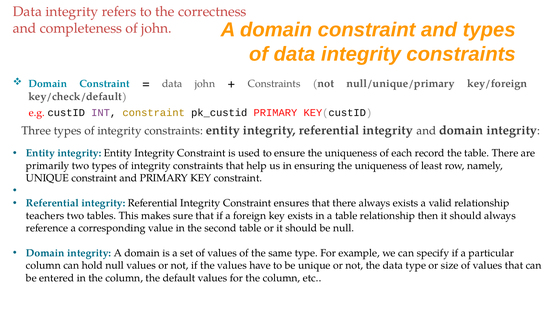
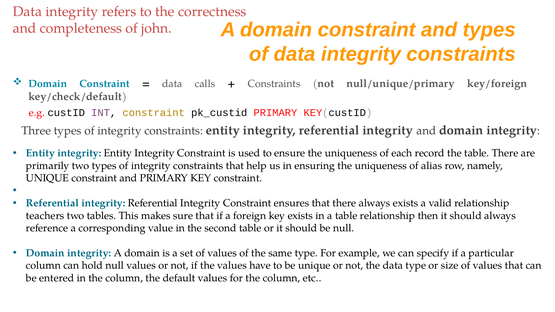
data john: john -> calls (205, 84)
least: least -> alias (432, 166)
